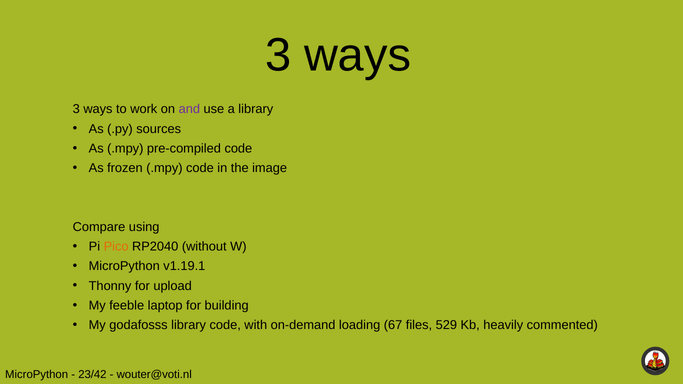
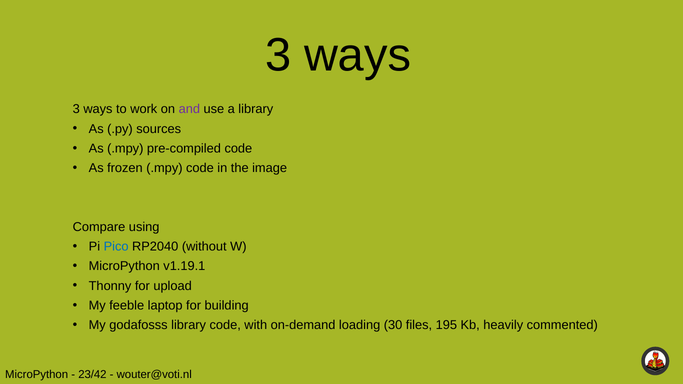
Pico colour: orange -> blue (116, 247)
67: 67 -> 30 (393, 325)
529: 529 -> 195 (446, 325)
